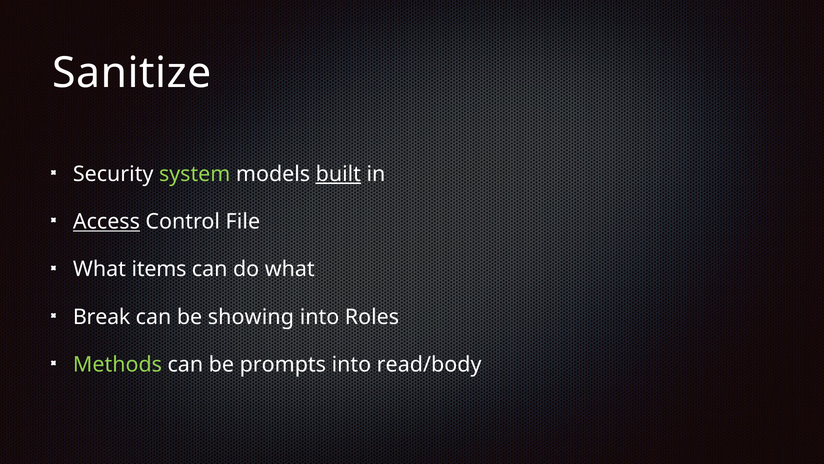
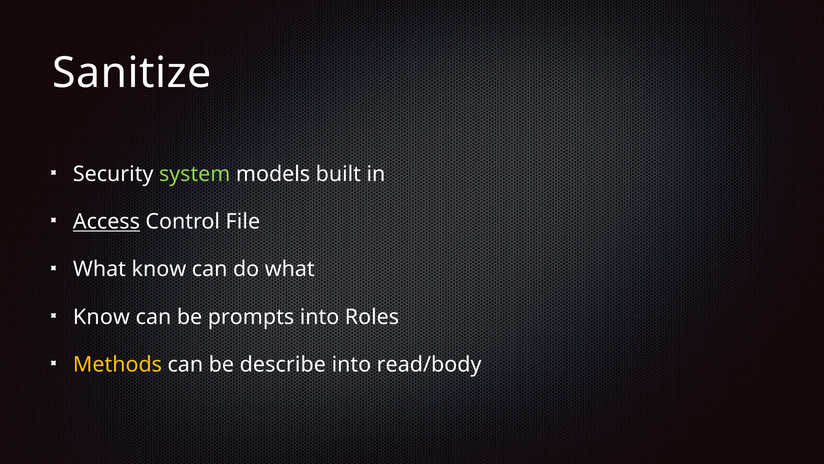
built underline: present -> none (338, 174)
items: items -> know (159, 269)
Break: Break -> Know (101, 317)
showing: showing -> prompts (251, 317)
Methods colour: light green -> yellow (117, 364)
prompts: prompts -> describe (283, 364)
